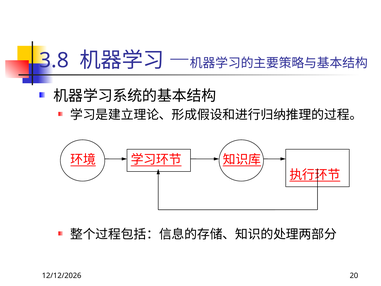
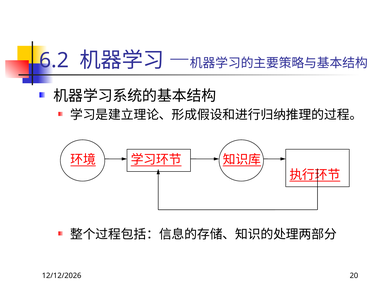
3.8: 3.8 -> 6.2 (54, 60)
